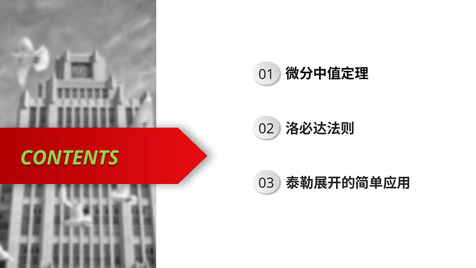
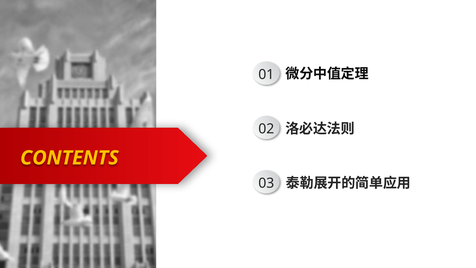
CONTENTS colour: light green -> yellow (69, 158)
